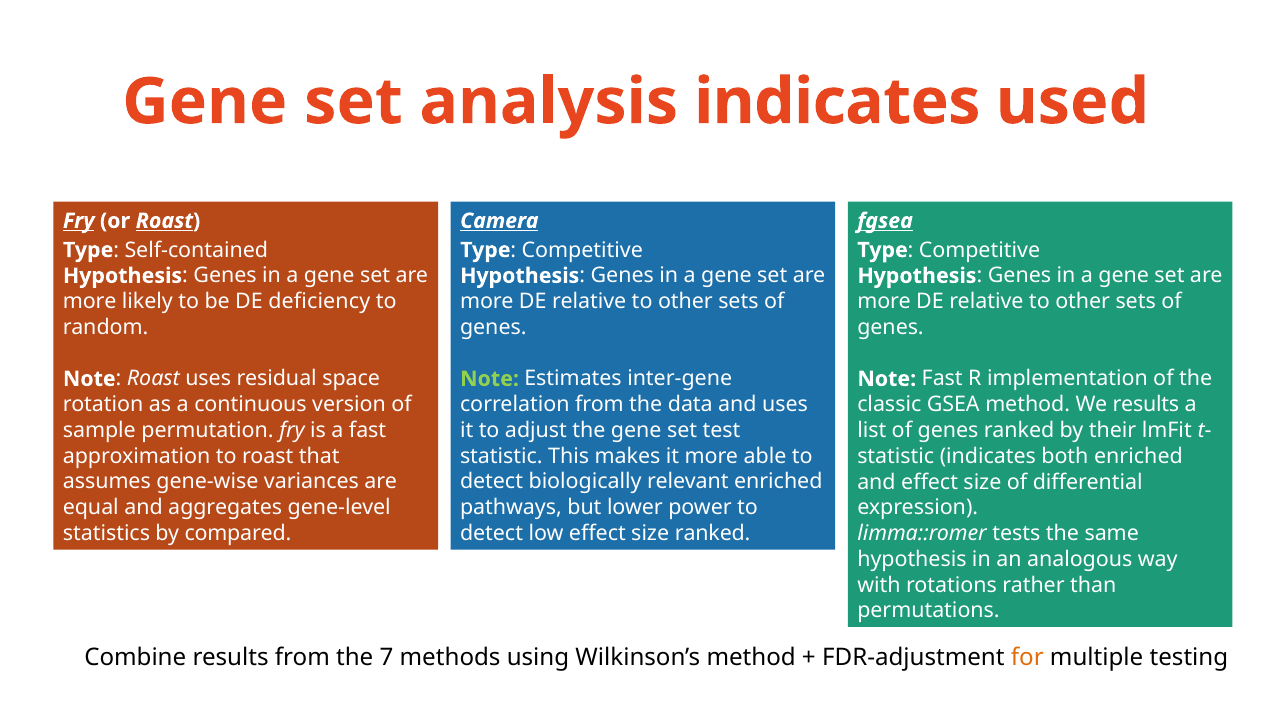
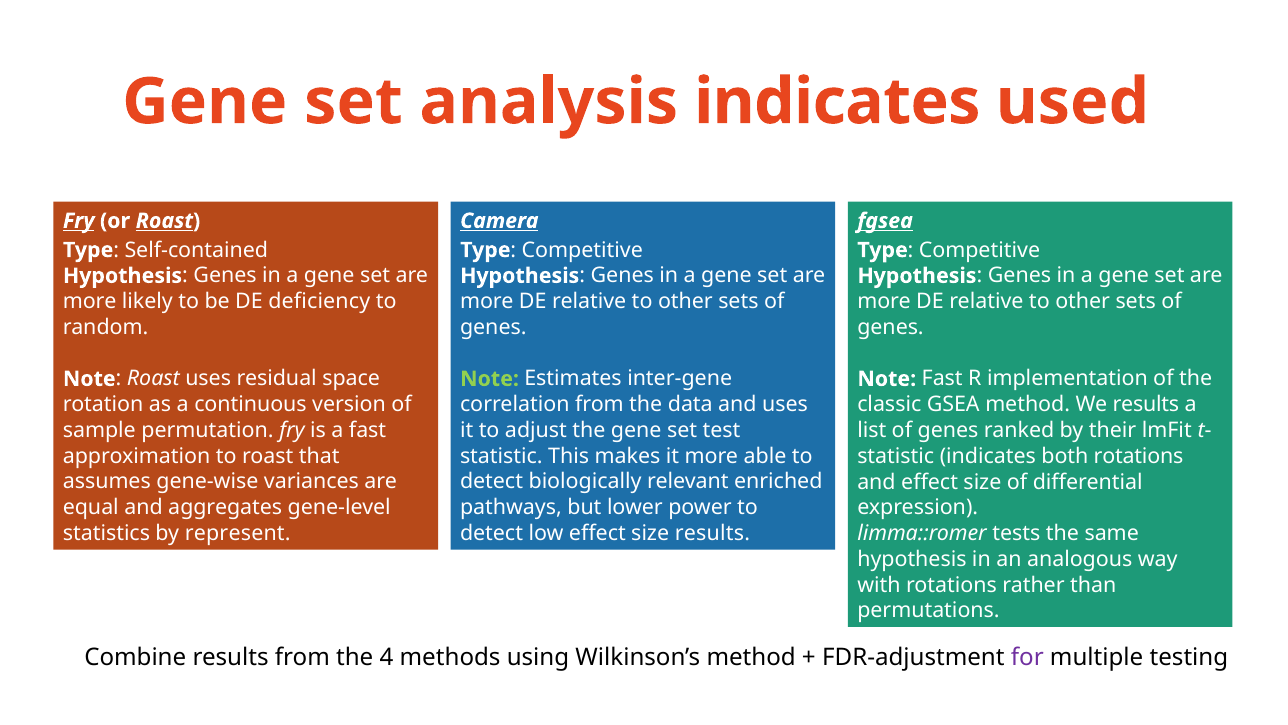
both enriched: enriched -> rotations (1139, 456)
compared: compared -> represent (238, 533)
size ranked: ranked -> results (712, 533)
7: 7 -> 4 (386, 657)
for colour: orange -> purple (1027, 657)
